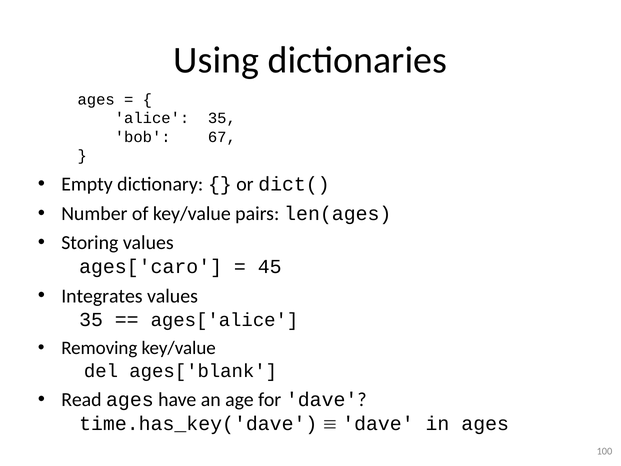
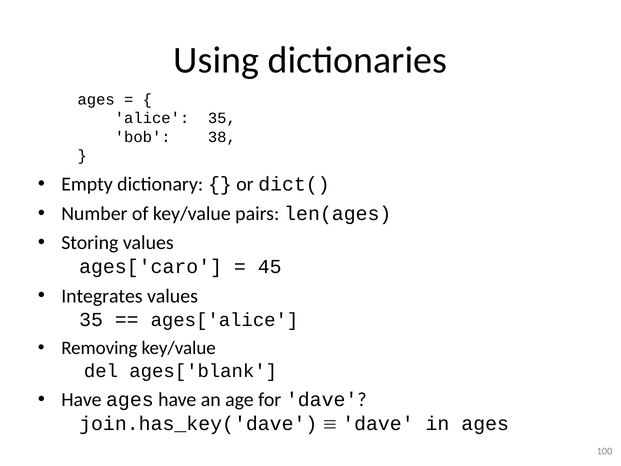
67: 67 -> 38 (222, 137)
Read: Read -> Have (81, 400)
time.has_key('dave: time.has_key('dave -> join.has_key('dave (198, 423)
